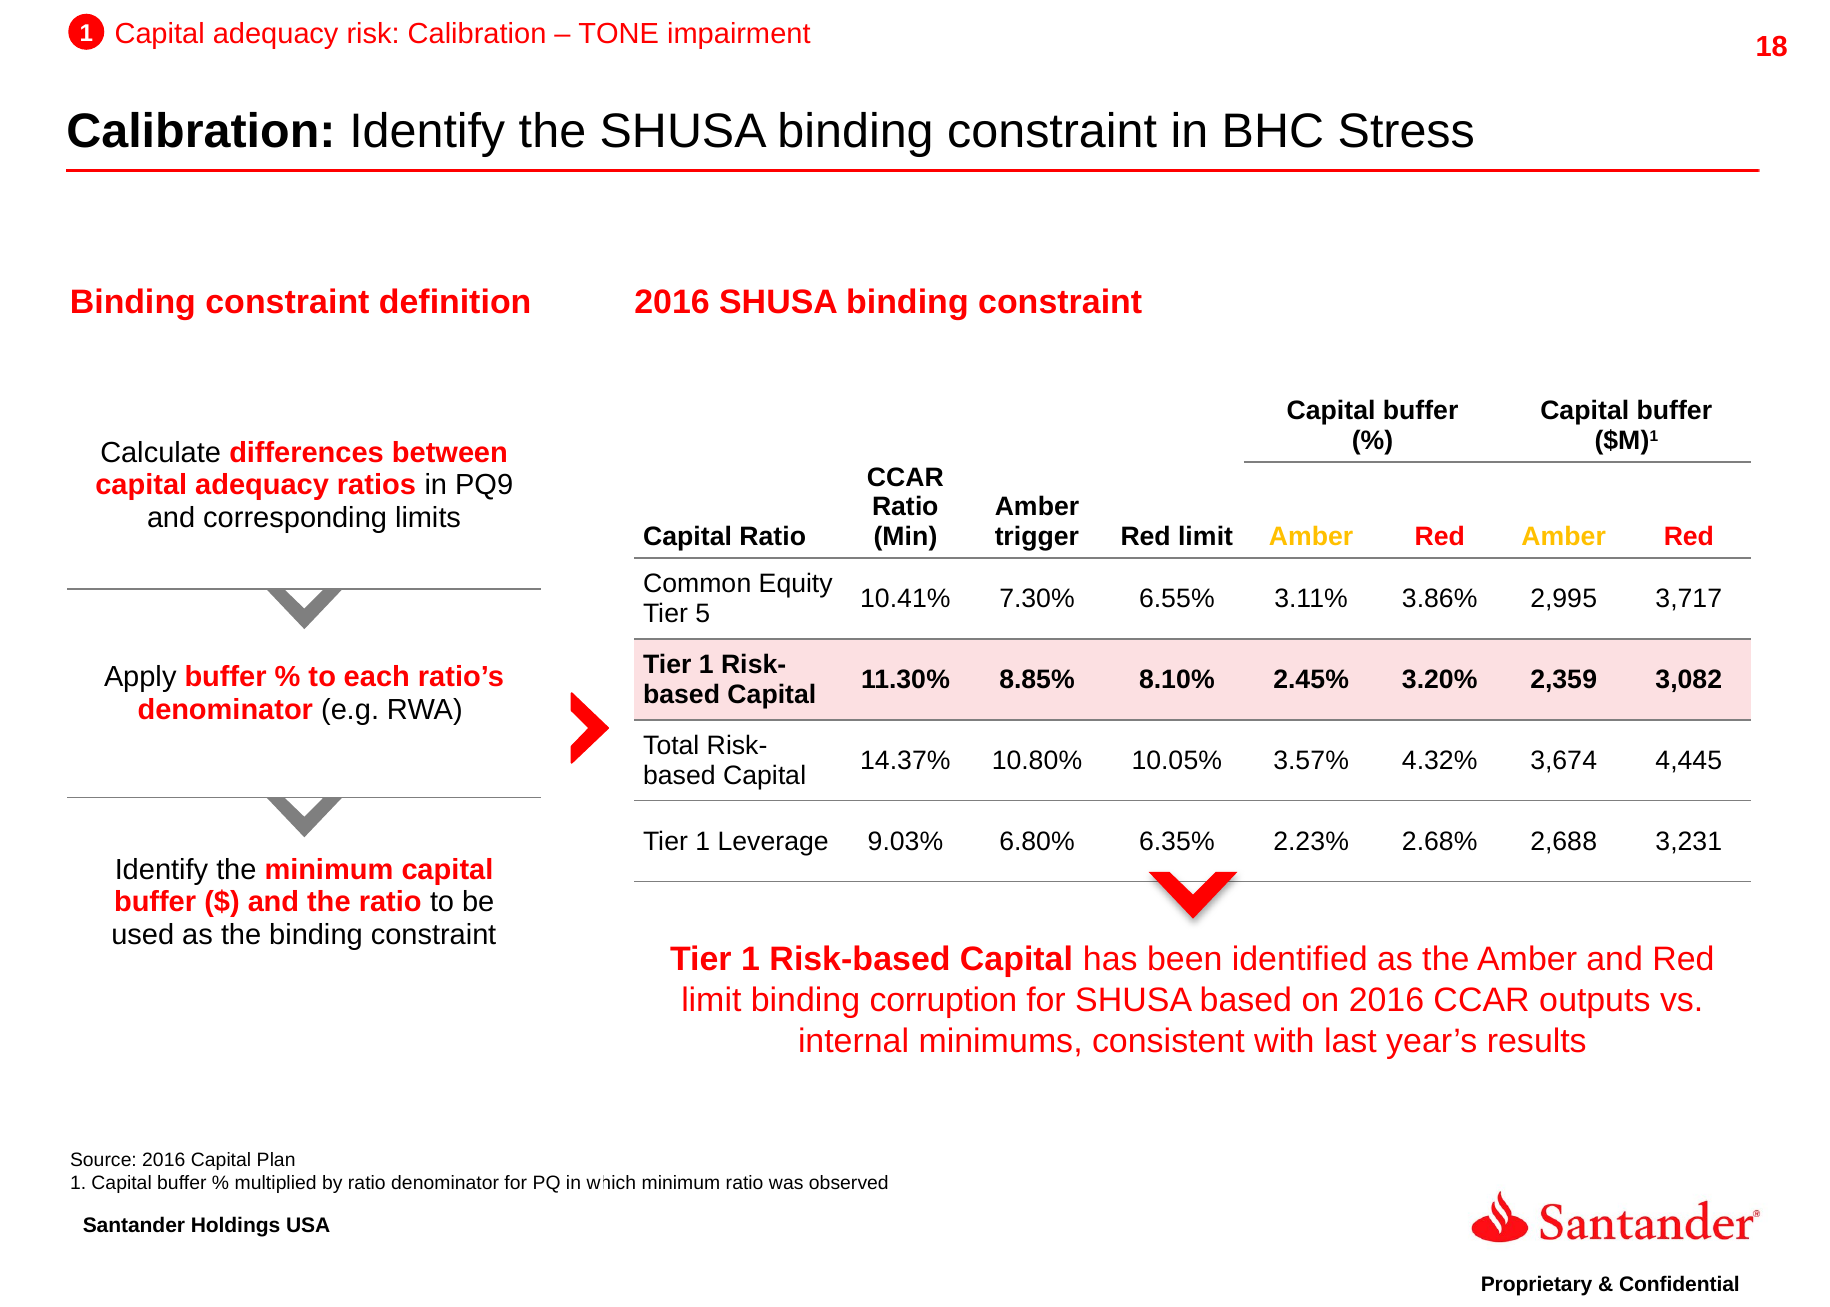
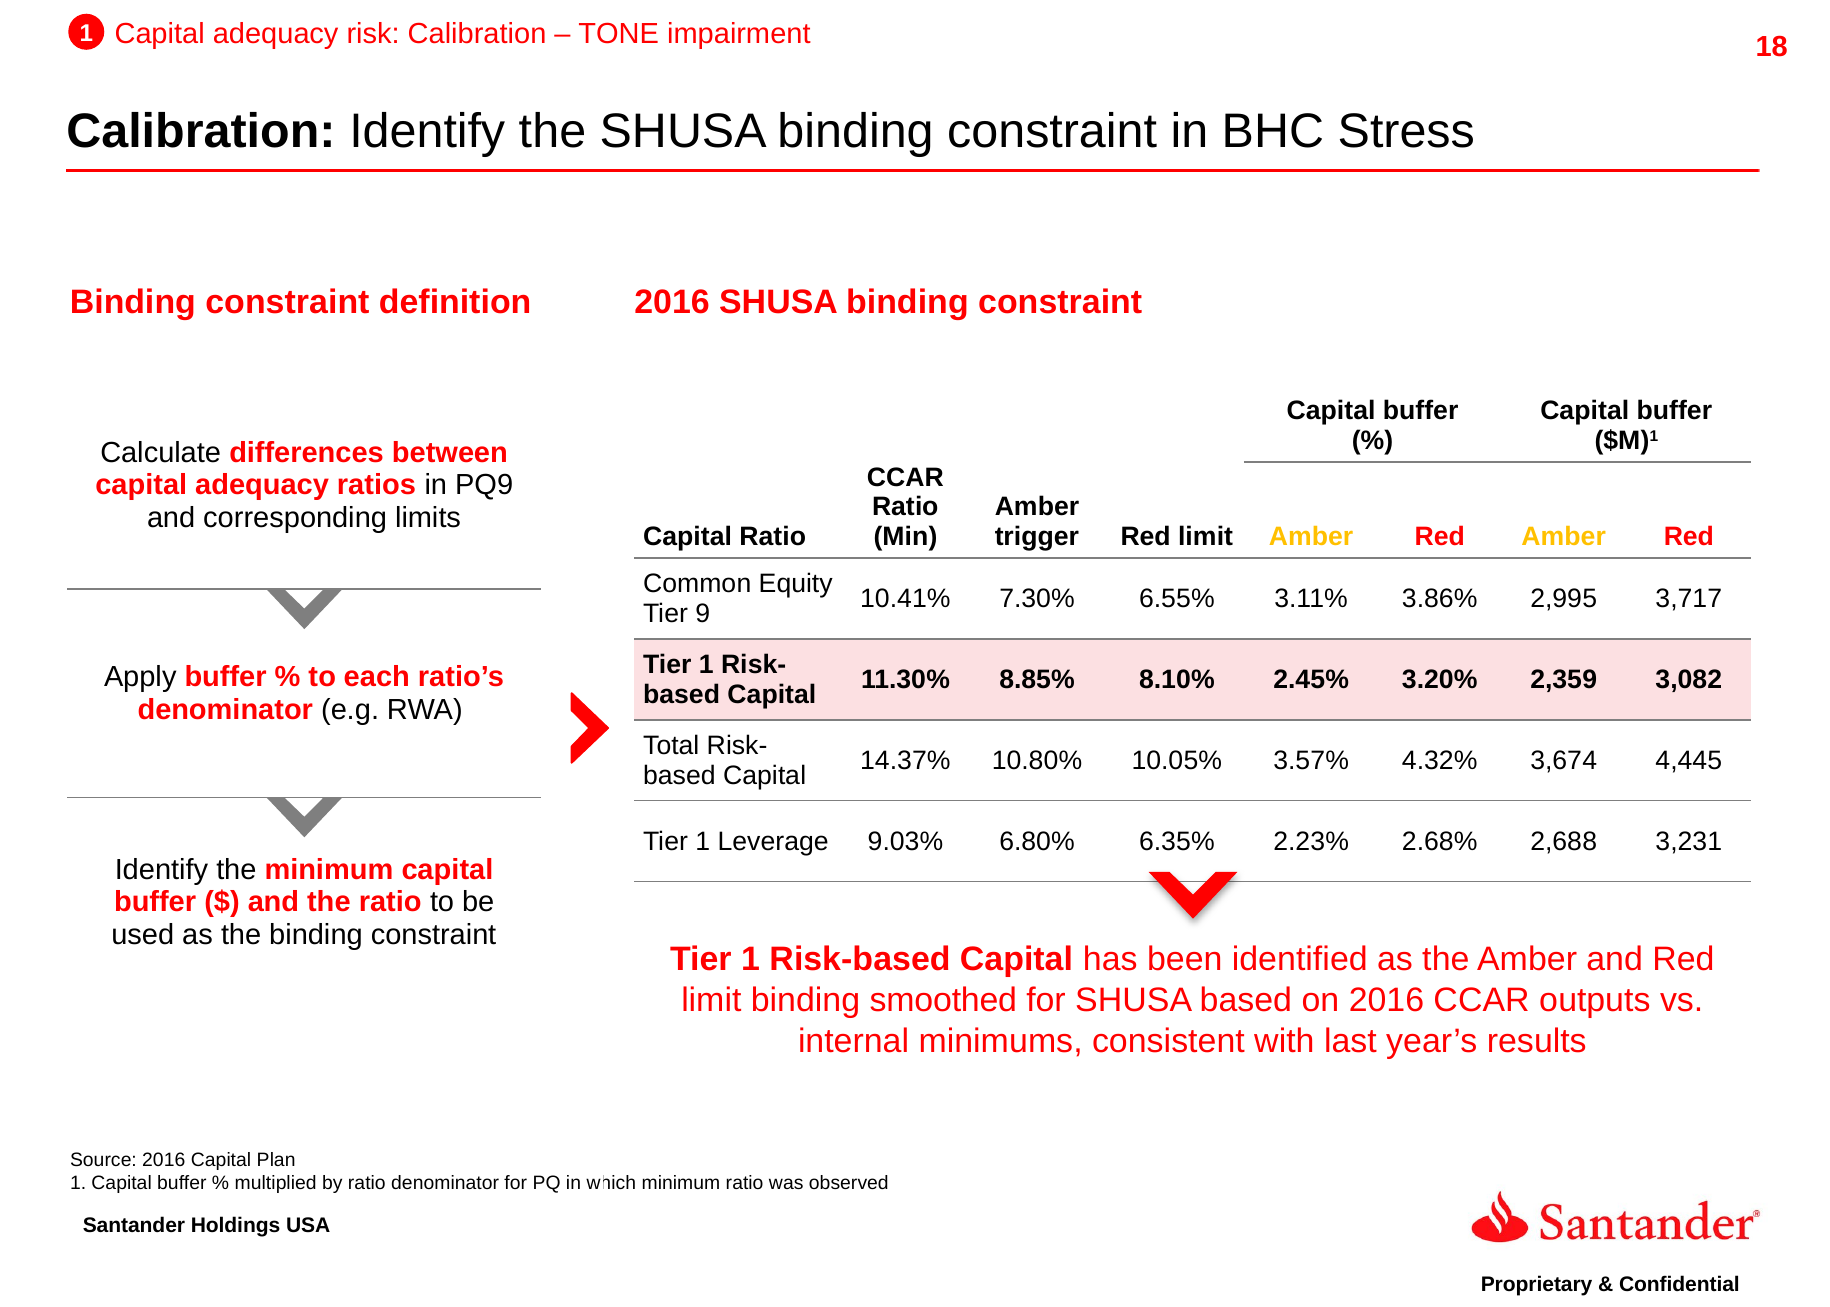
5: 5 -> 9 (703, 614)
corruption: corruption -> smoothed (943, 1000)
